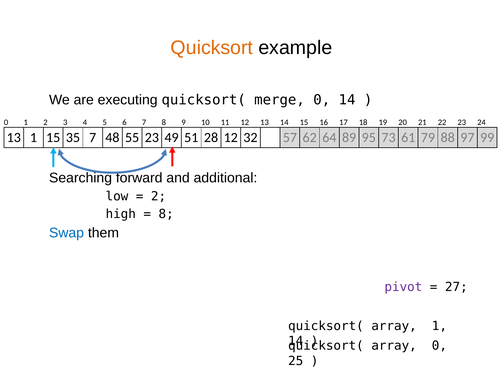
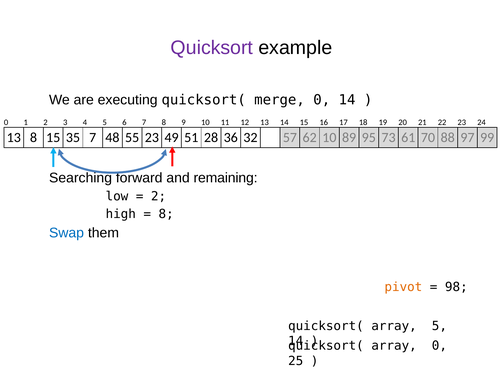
Quicksort colour: orange -> purple (212, 48)
13 1: 1 -> 8 (34, 138)
28 12: 12 -> 36 (231, 138)
62 64: 64 -> 10 (329, 138)
79: 79 -> 70 (428, 138)
additional: additional -> remaining (226, 178)
pivot colour: purple -> orange (403, 287)
27: 27 -> 98 (456, 287)
array 1: 1 -> 5 (439, 326)
